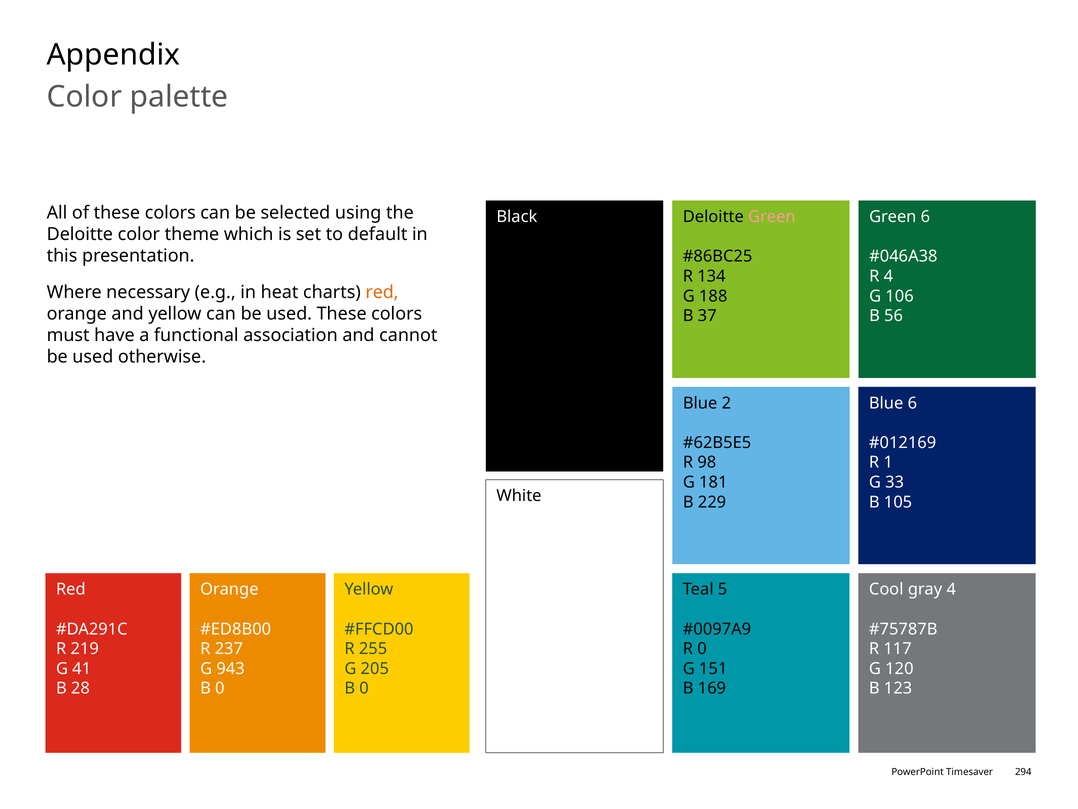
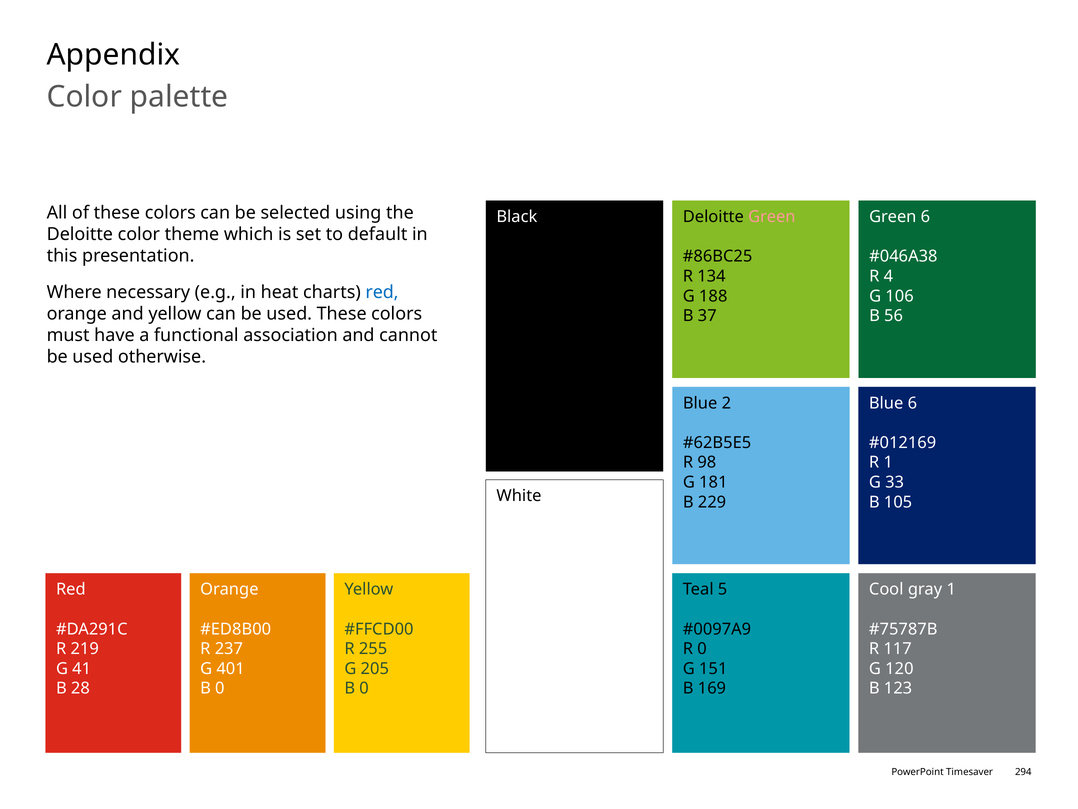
red colour: orange -> blue (382, 292)
gray 4: 4 -> 1 (951, 589)
943: 943 -> 401 (231, 668)
